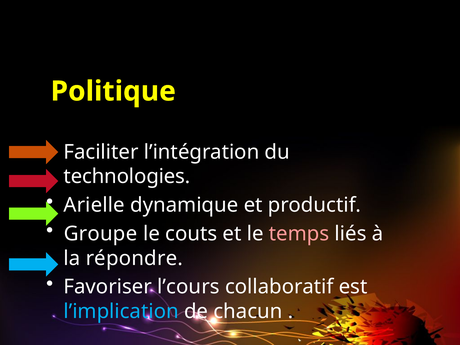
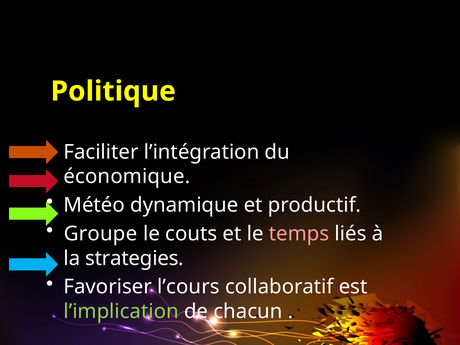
technologies: technologies -> économique (127, 176)
Arielle: Arielle -> Météo (94, 205)
répondre: répondre -> strategies (134, 258)
l’implication colour: light blue -> light green (121, 311)
